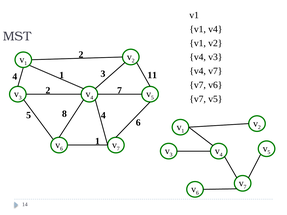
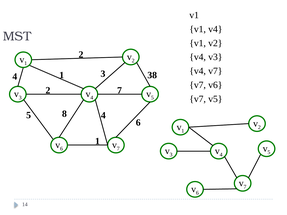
11: 11 -> 38 (152, 75)
